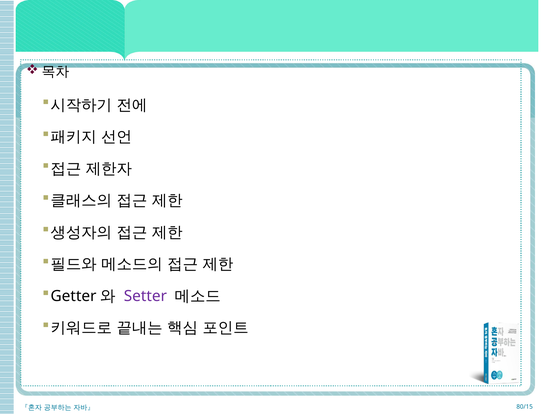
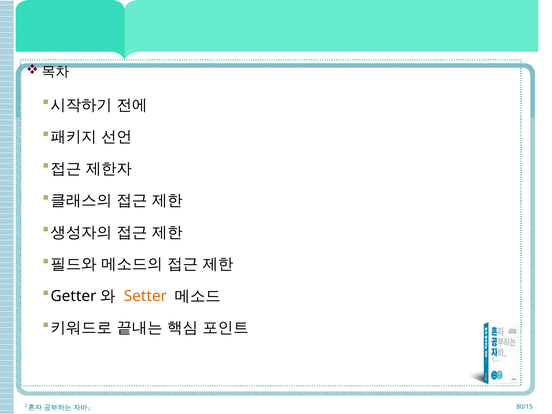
Setter colour: purple -> orange (145, 296)
